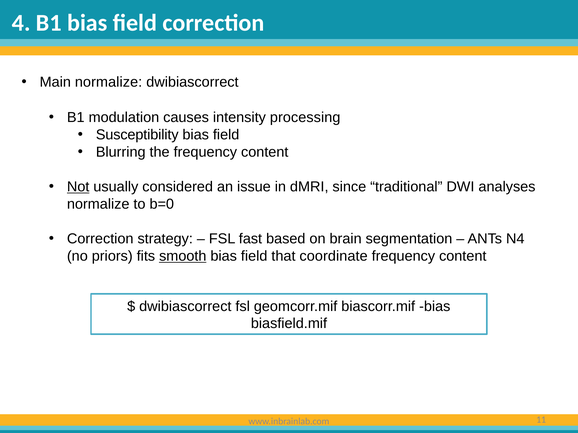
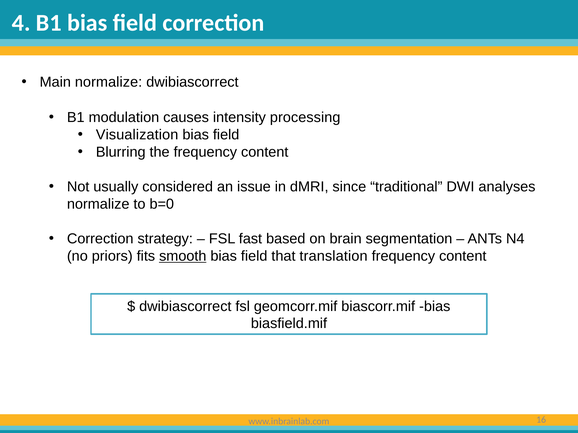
Susceptibility: Susceptibility -> Visualization (137, 135)
Not underline: present -> none (78, 187)
coordinate: coordinate -> translation (334, 256)
11: 11 -> 16 (541, 420)
